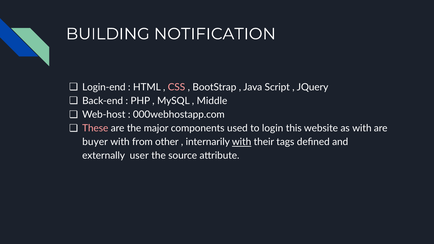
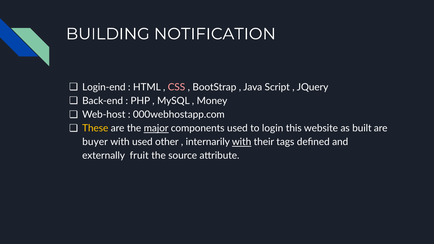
Middle: Middle -> Money (212, 101)
These colour: pink -> yellow (95, 128)
major underline: none -> present (156, 128)
as with: with -> built (362, 128)
with from: from -> used (142, 142)
user: user -> fruit (139, 156)
